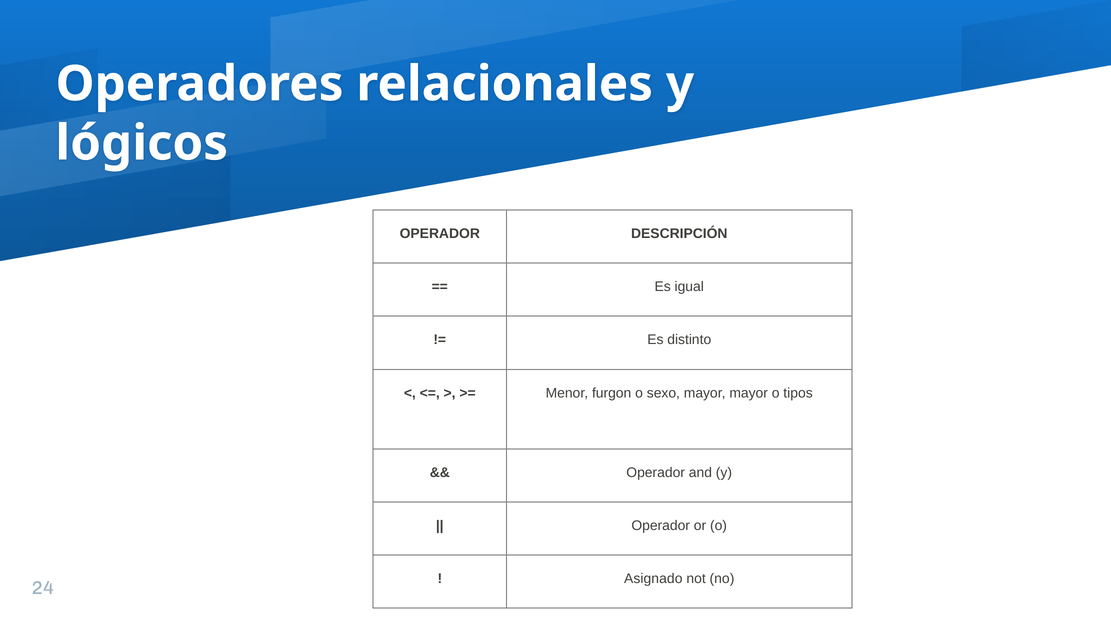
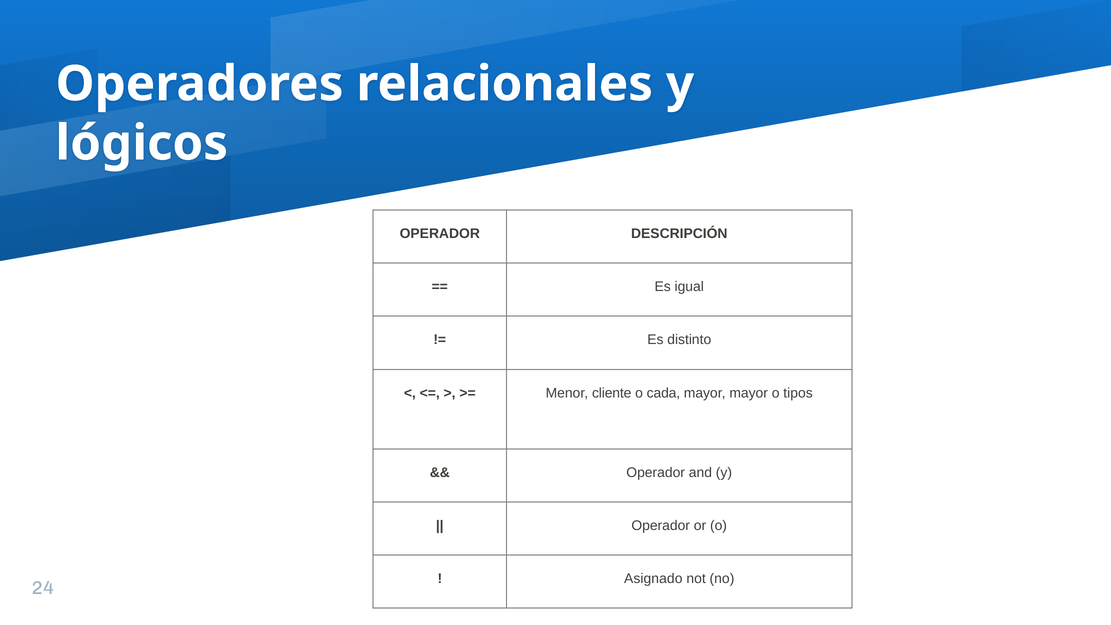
furgon: furgon -> cliente (612, 393)
sexo: sexo -> cada (663, 393)
